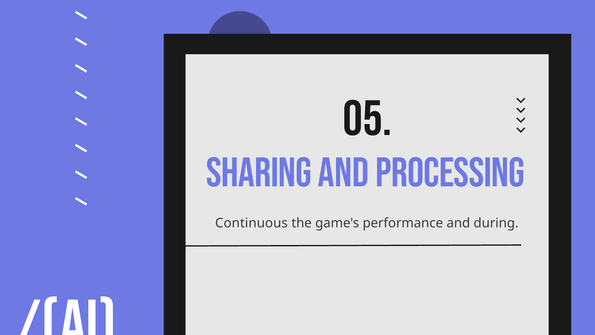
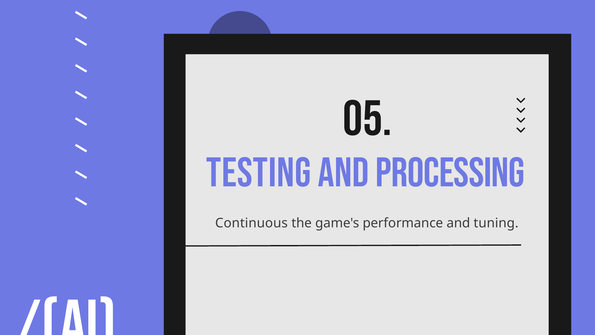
Sharing: Sharing -> Testing (259, 173)
during: during -> tuning (496, 223)
